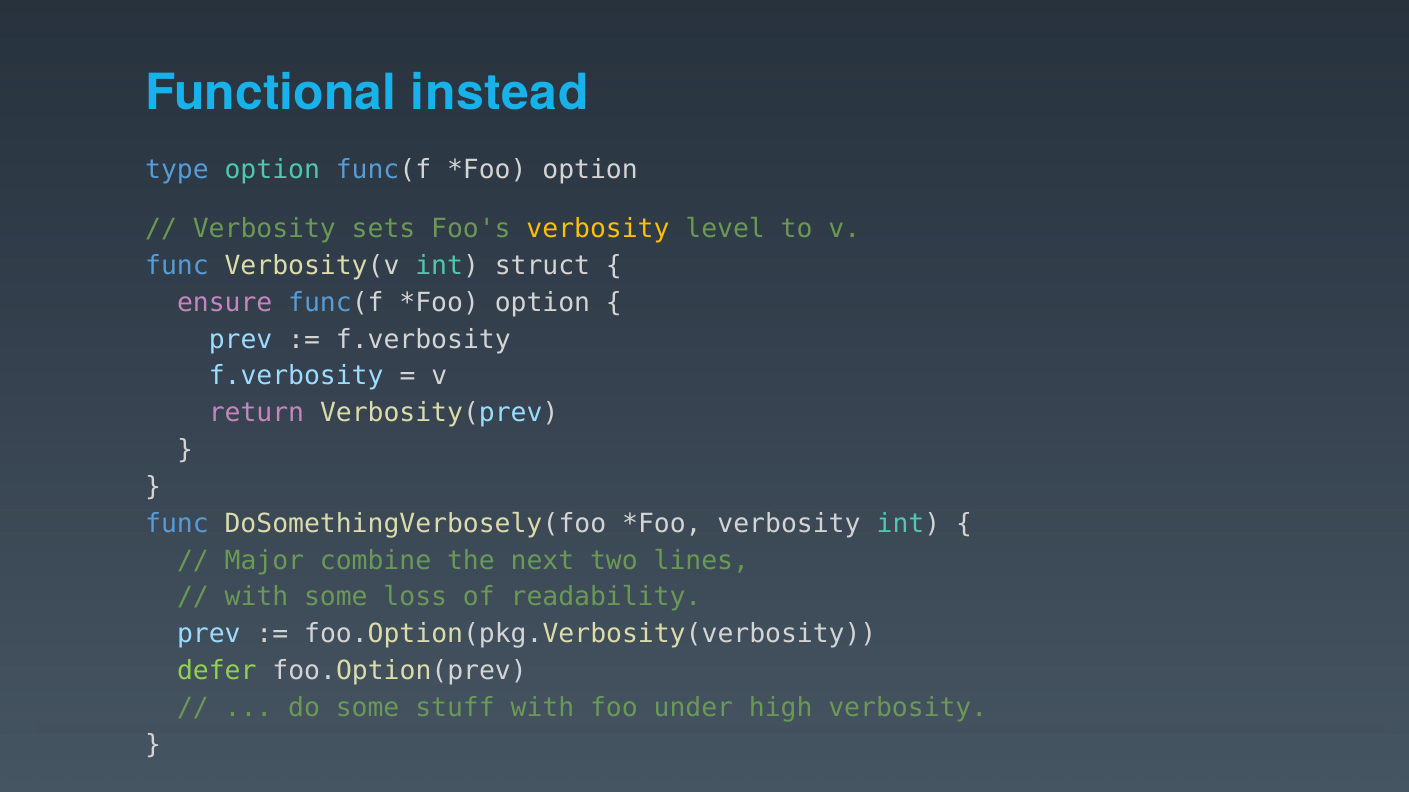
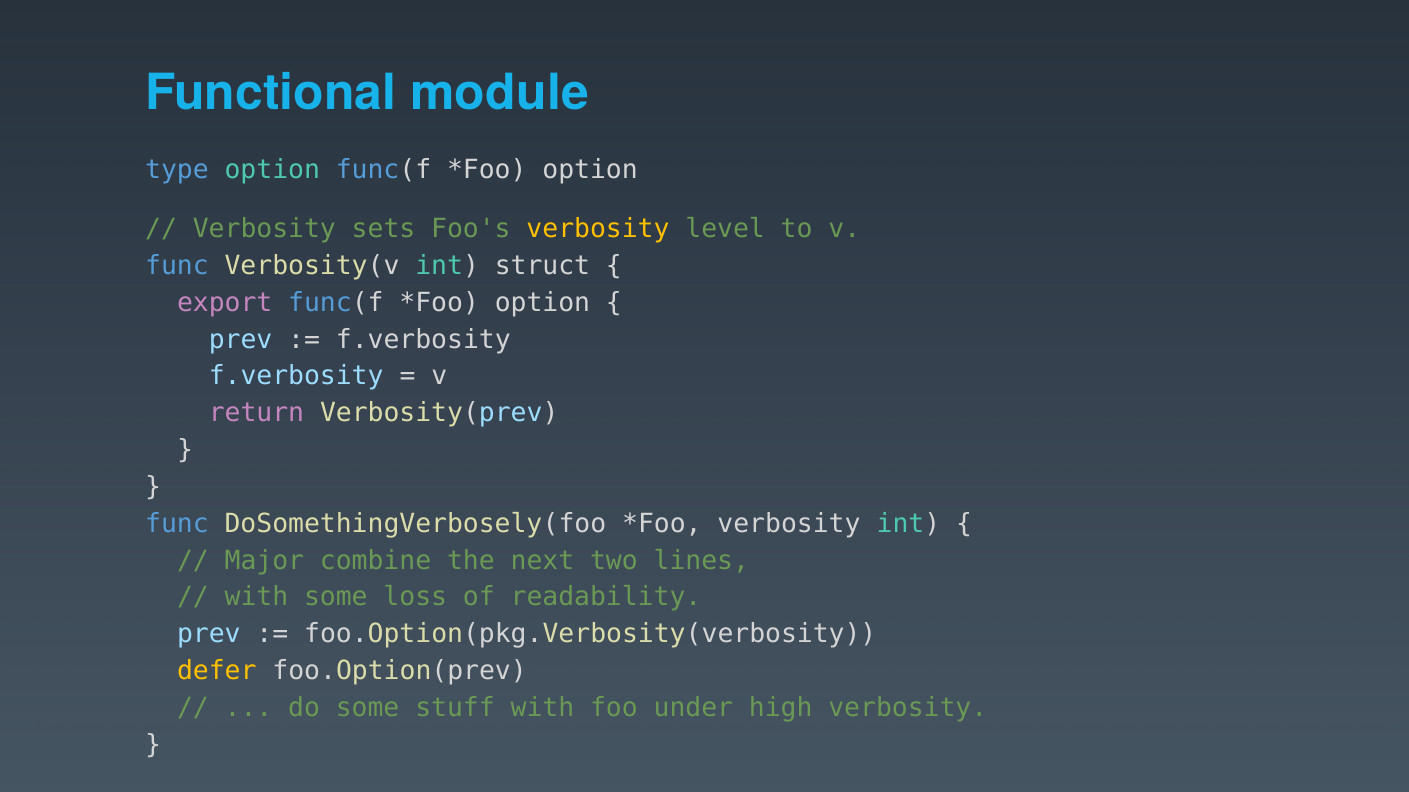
instead: instead -> module (500, 93)
ensure: ensure -> export (225, 303)
defer colour: light green -> yellow (217, 671)
